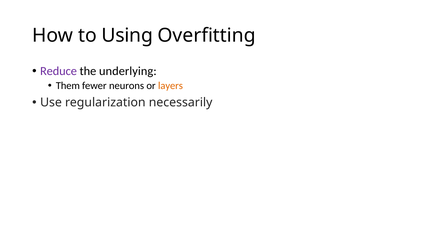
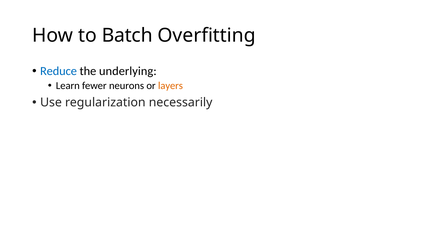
Using: Using -> Batch (127, 35)
Reduce colour: purple -> blue (58, 71)
Them: Them -> Learn (68, 86)
